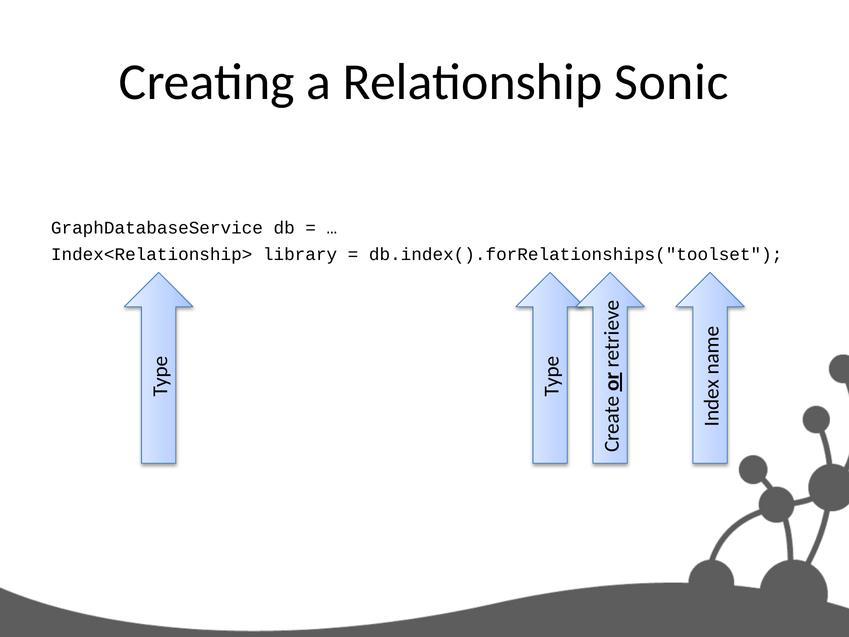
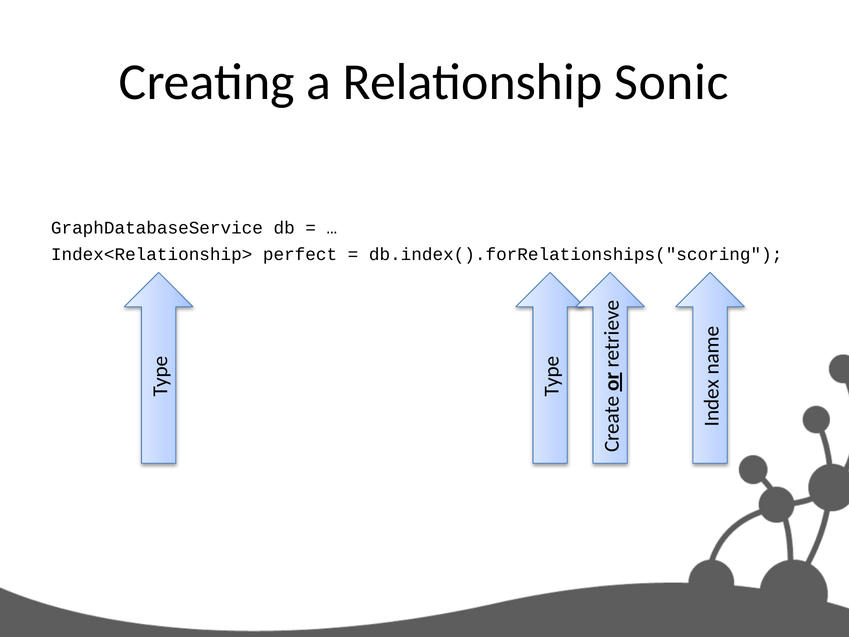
library: library -> perfect (300, 254)
db.index().forRelationships("toolset: db.index().forRelationships("toolset -> db.index().forRelationships("scoring (576, 254)
